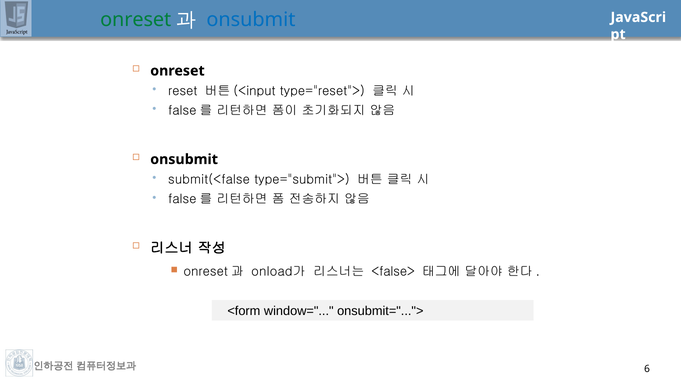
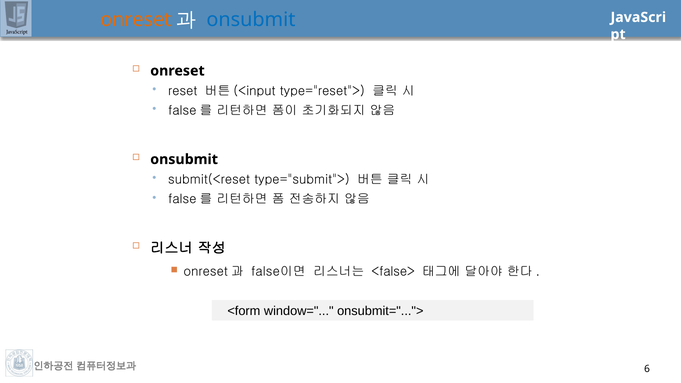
onreset colour: green -> orange (136, 20)
submit(<false: submit(<false -> submit(<reset (209, 180)
onload가: onload가 -> false이면 (278, 272)
